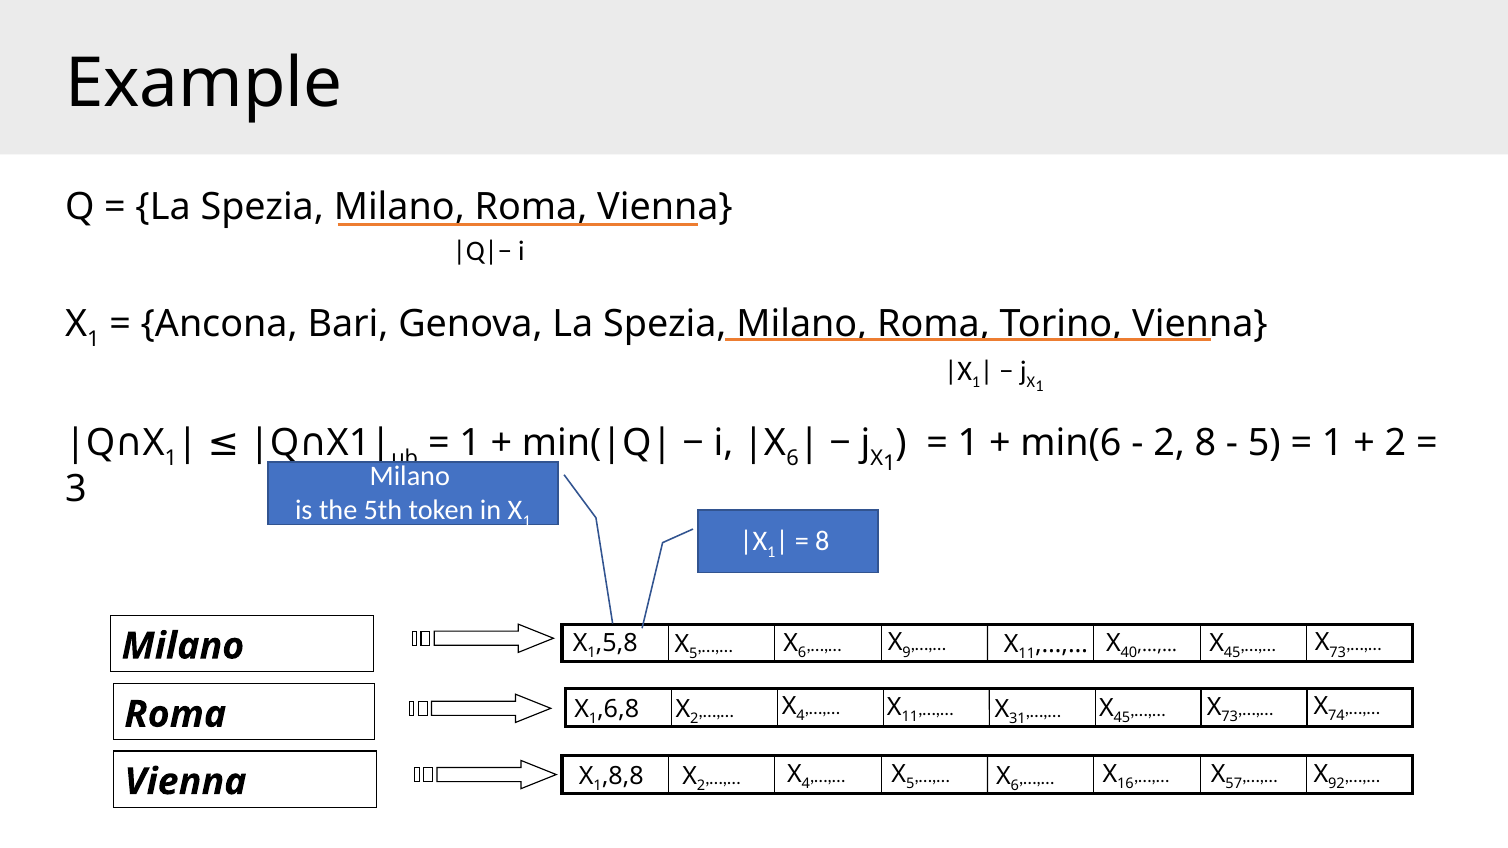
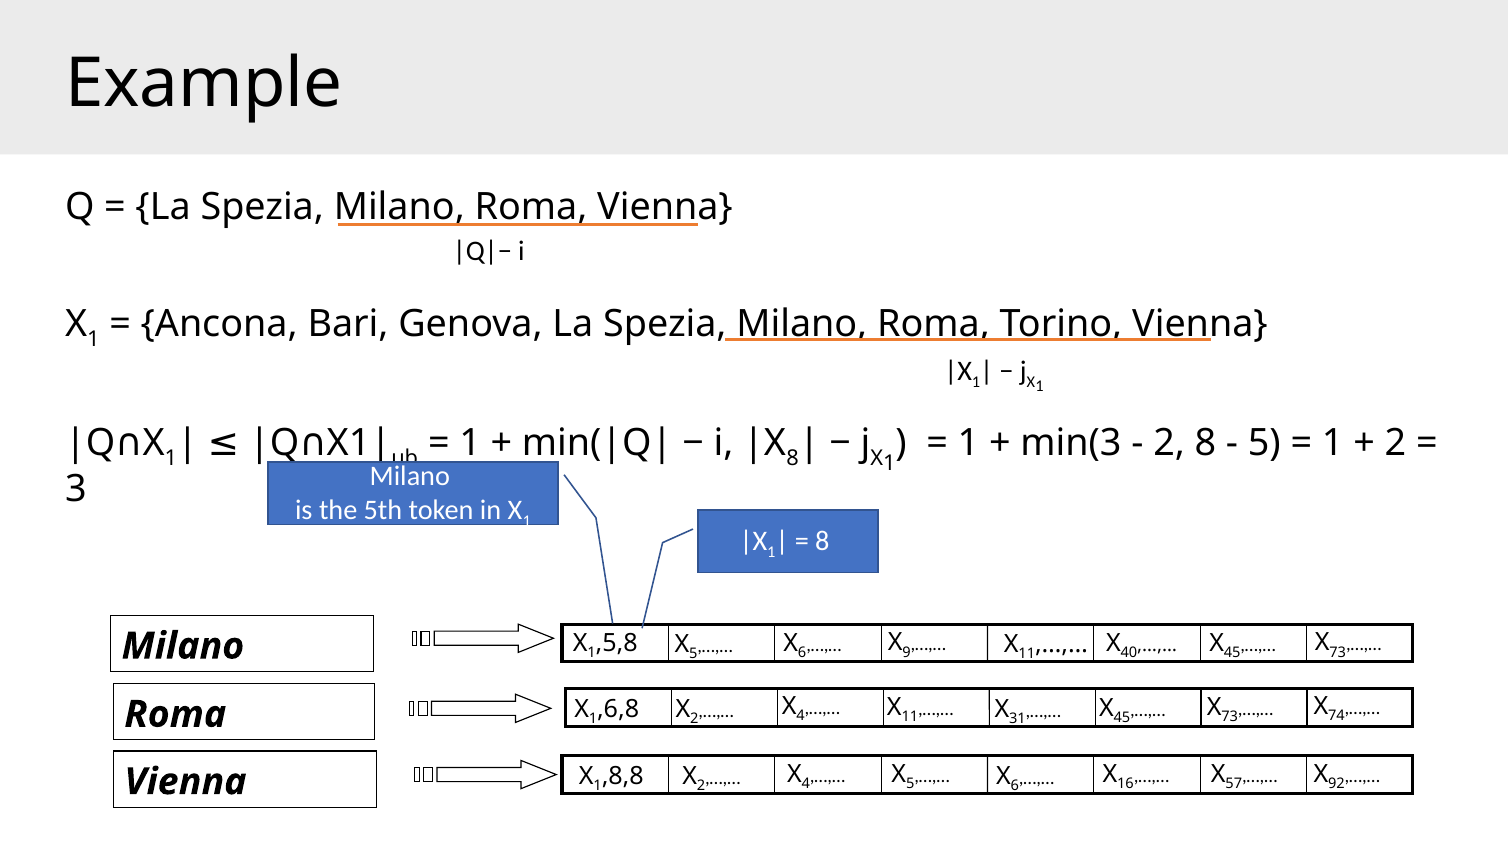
6: 6 -> 8 (793, 458)
min(6: min(6 -> min(3 (1071, 443)
